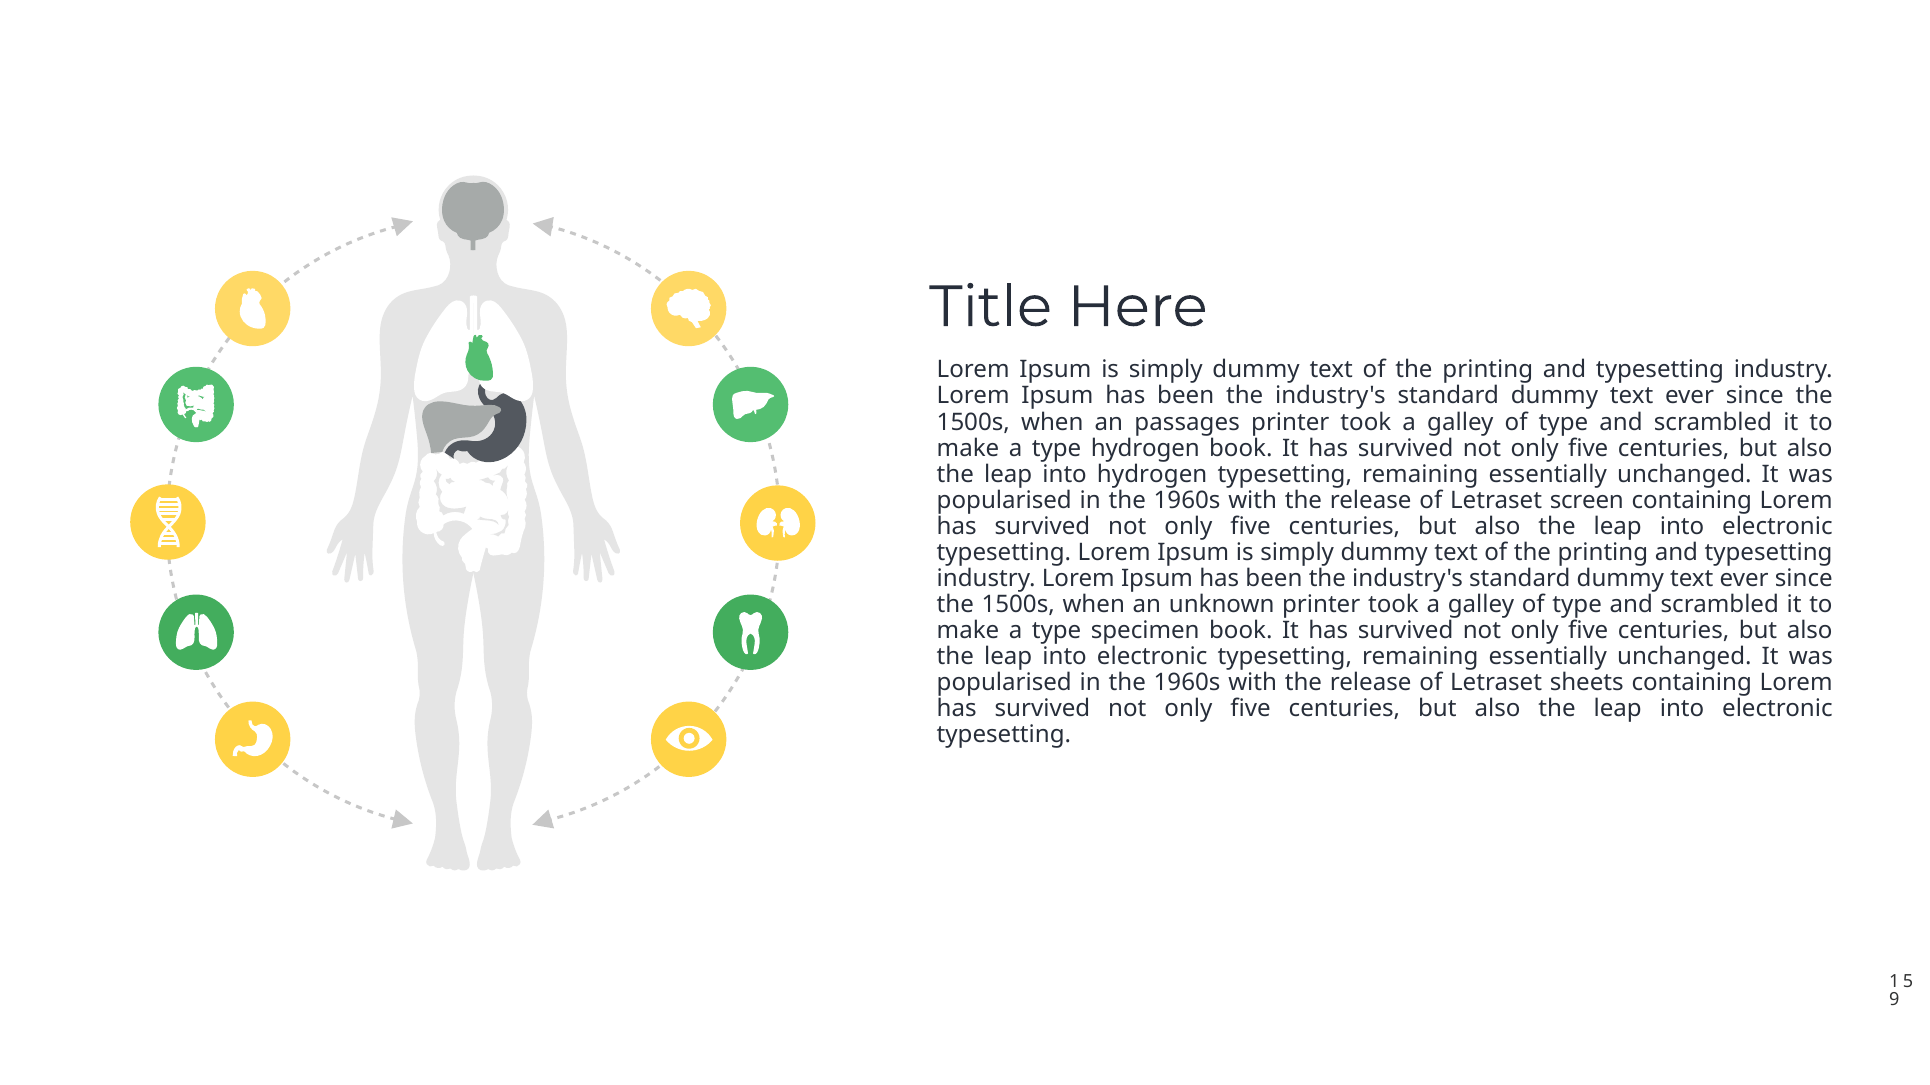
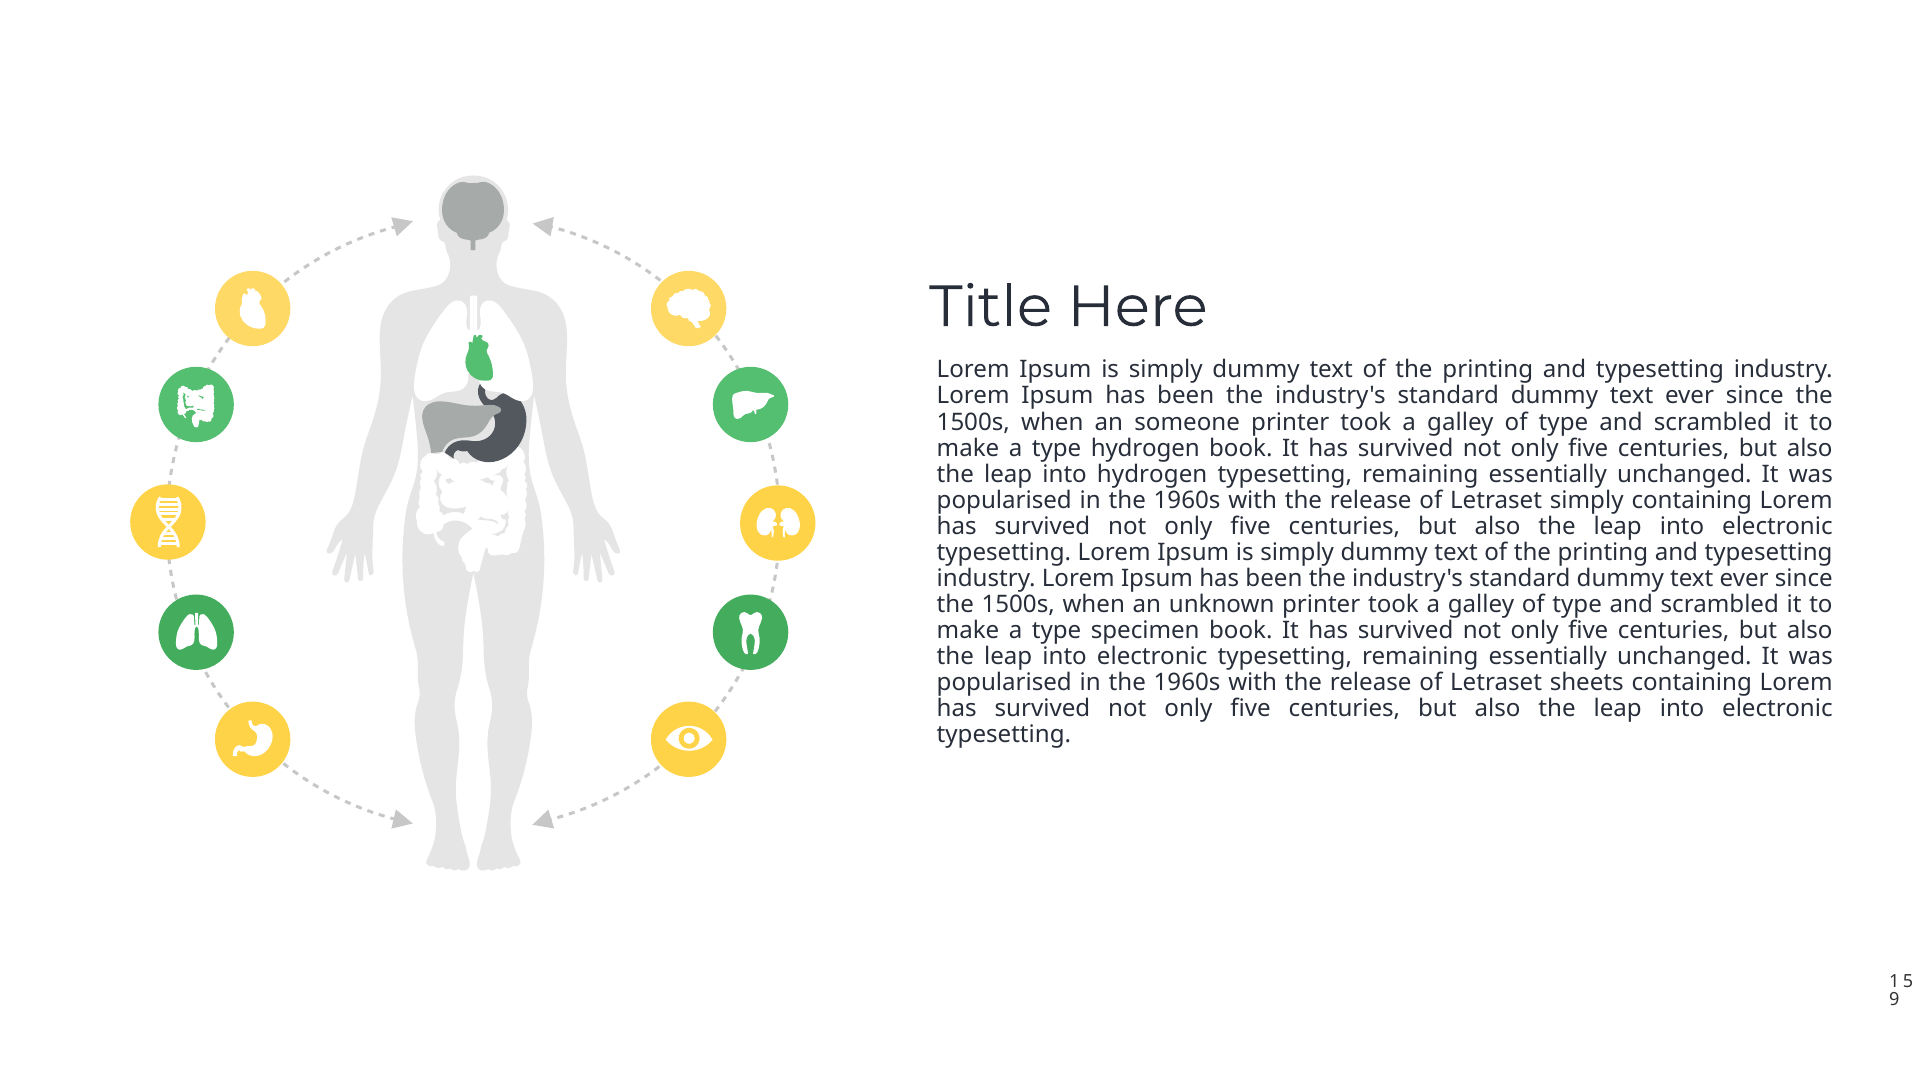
passages: passages -> someone (1187, 422)
Letraset screen: screen -> simply (1587, 500)
